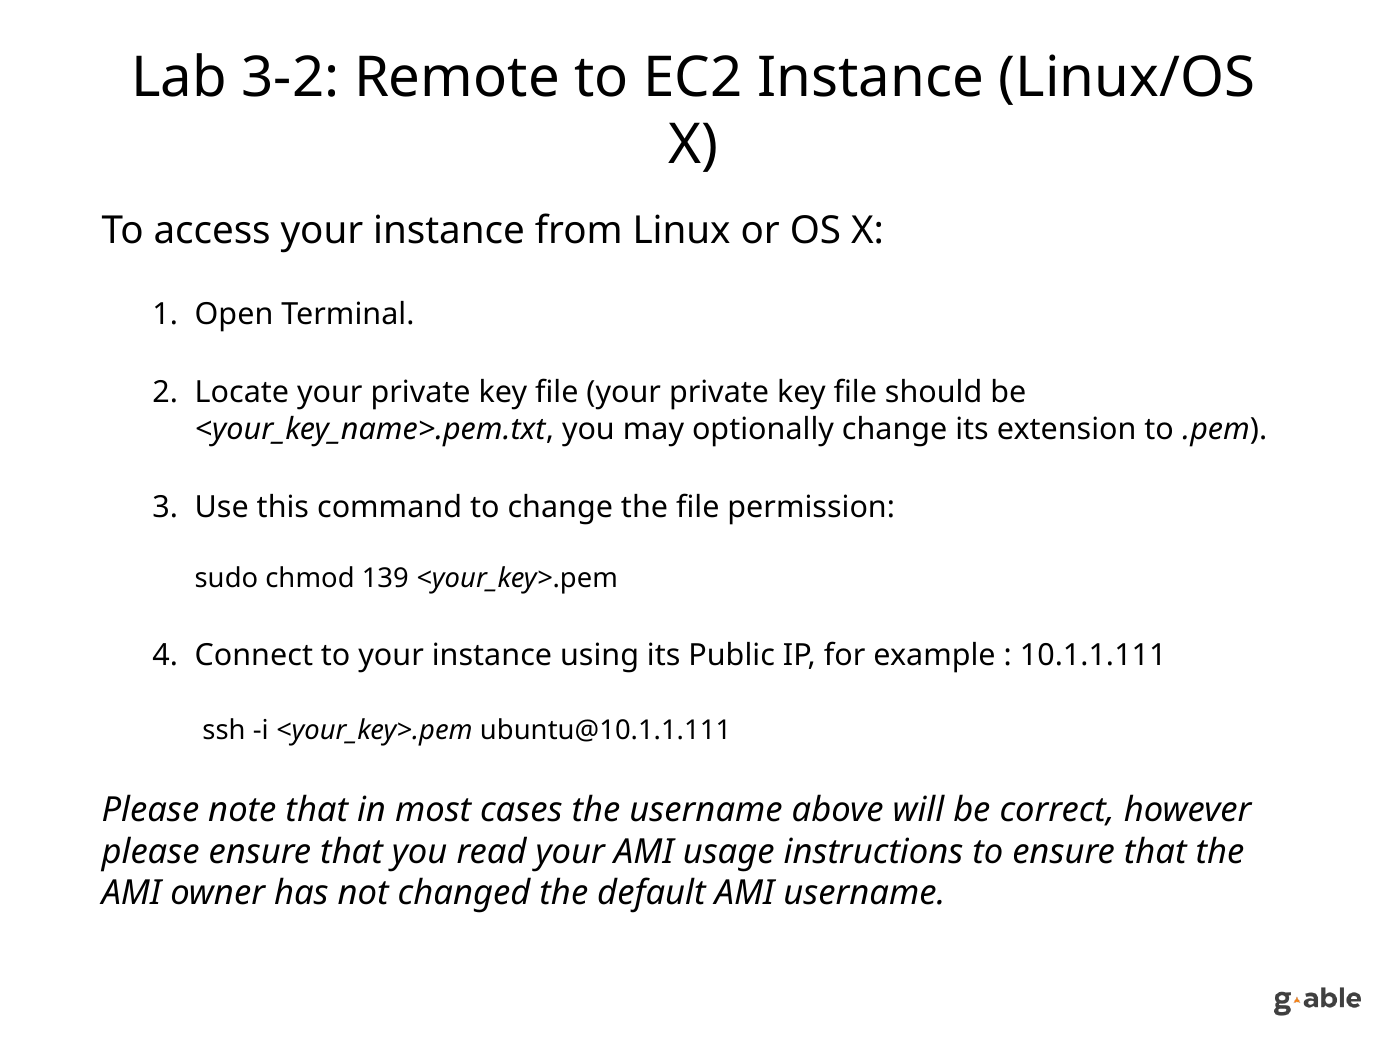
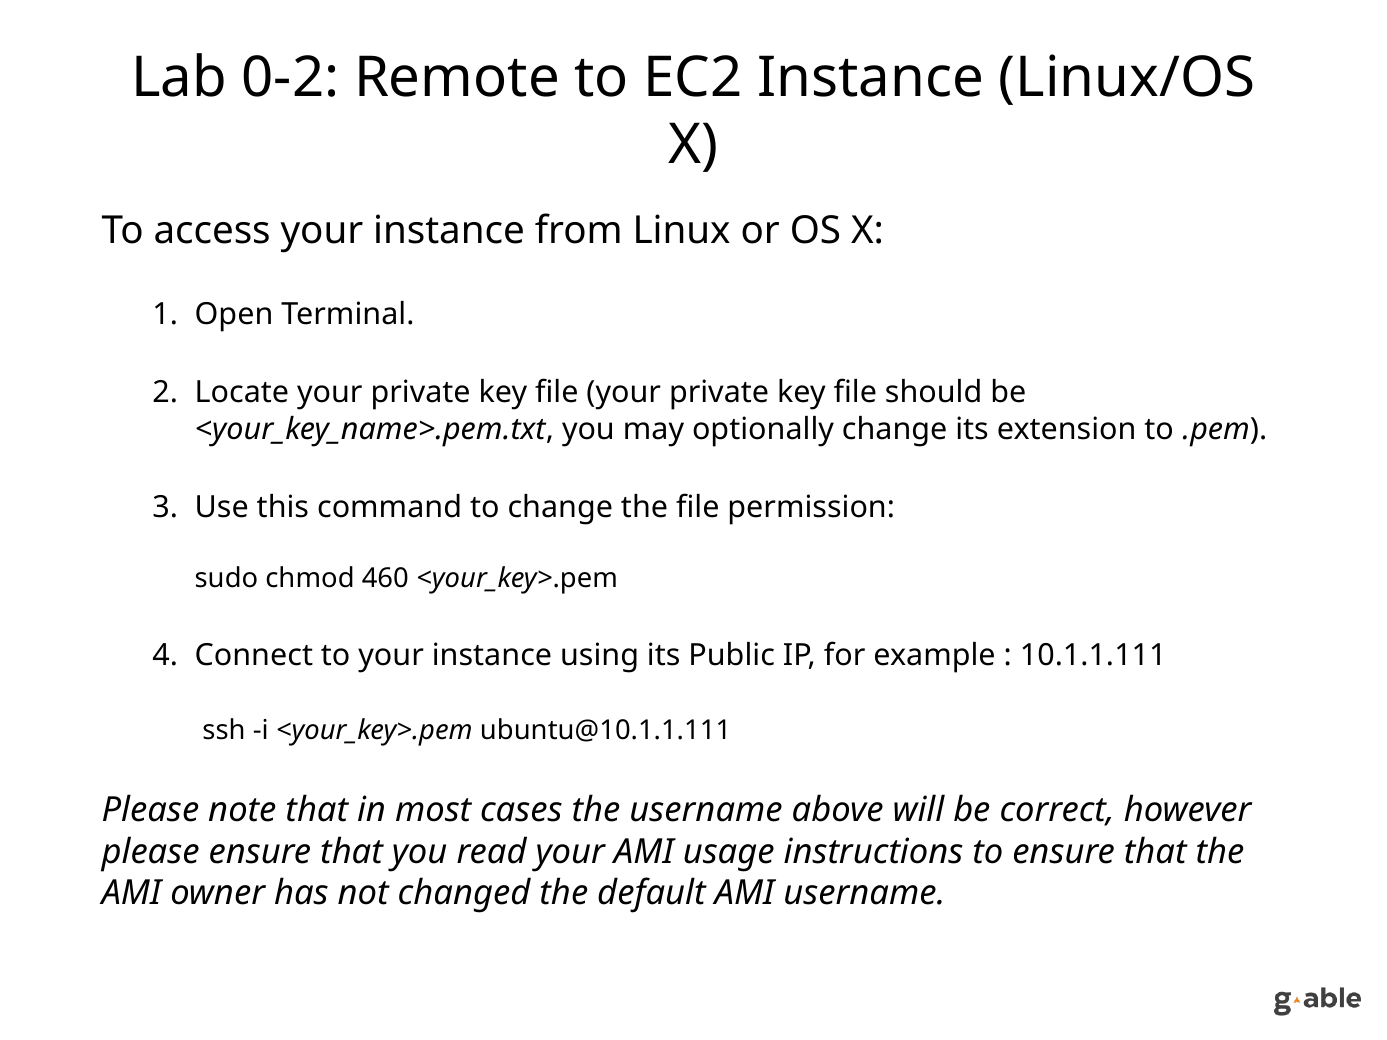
3-2: 3-2 -> 0-2 (290, 78)
139: 139 -> 460 (385, 579)
